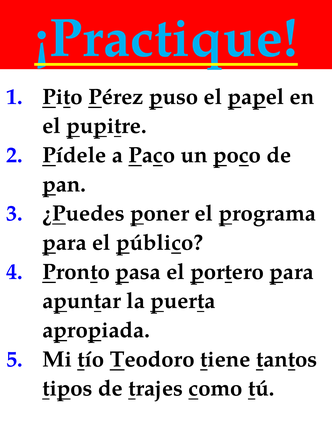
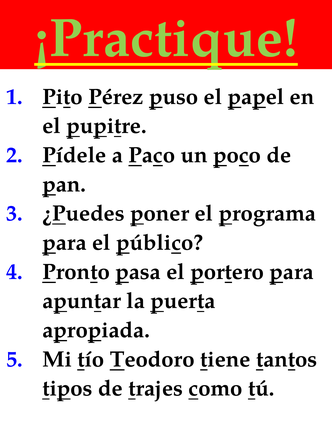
¡Practique colour: light blue -> light green (166, 38)
